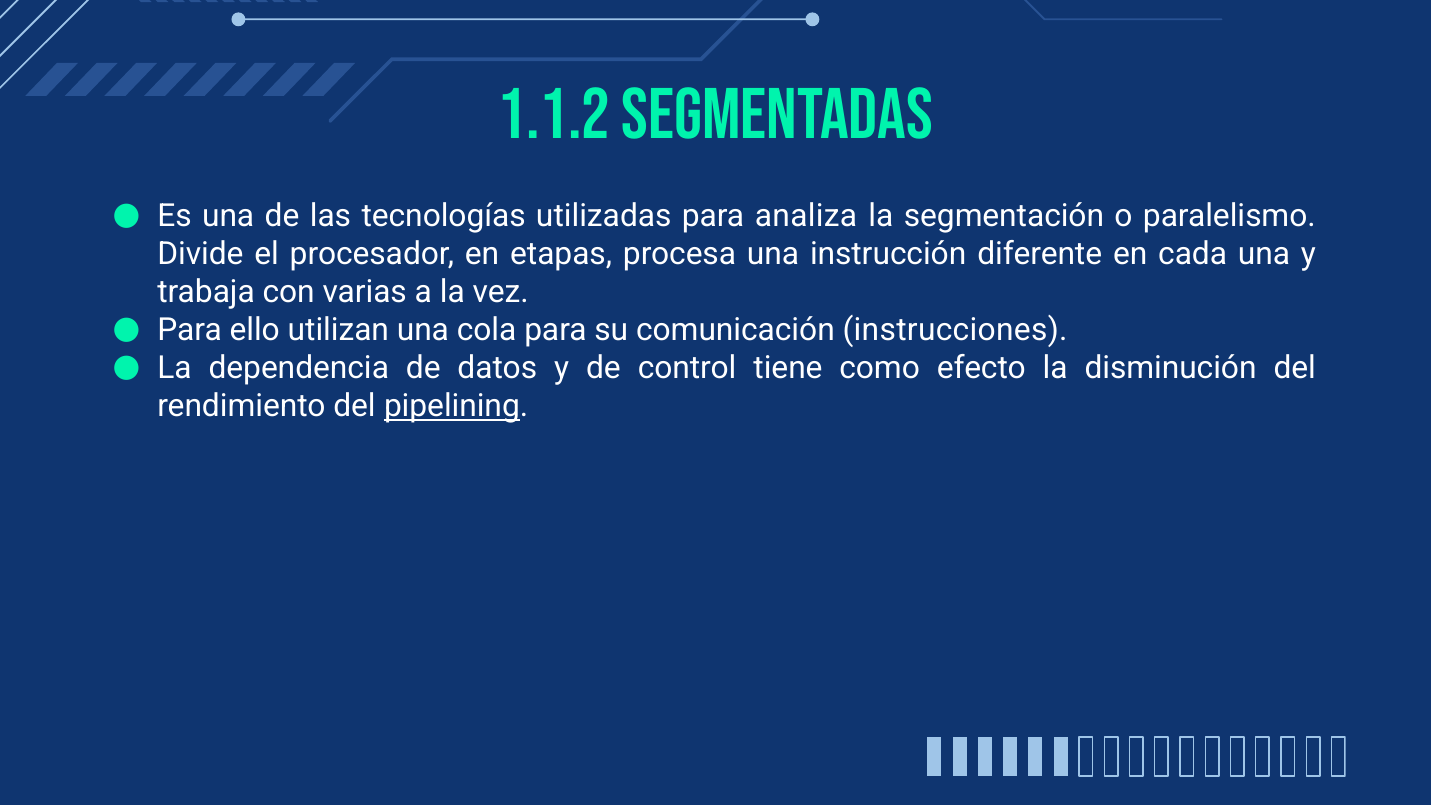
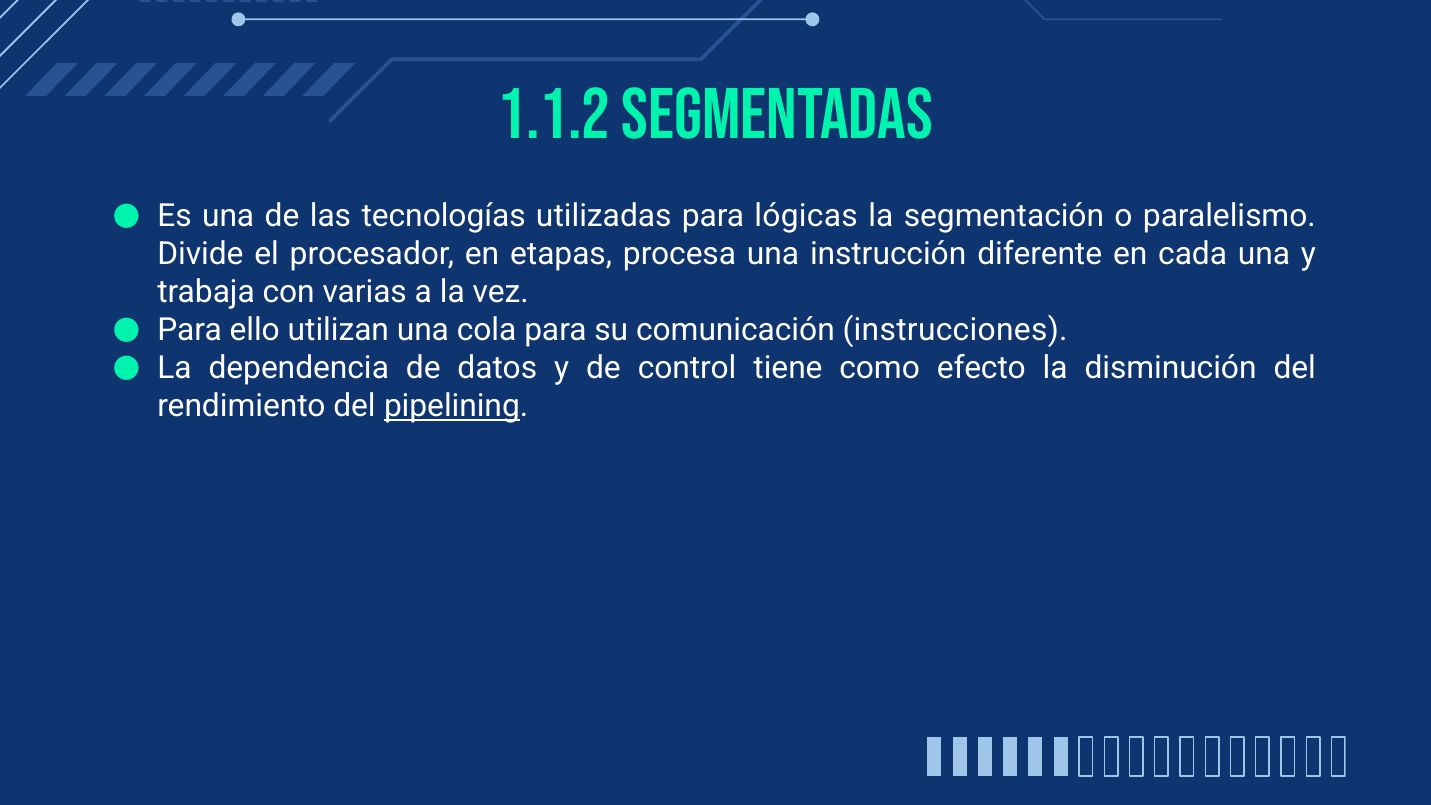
analiza: analiza -> lógicas (806, 216)
